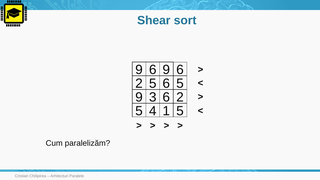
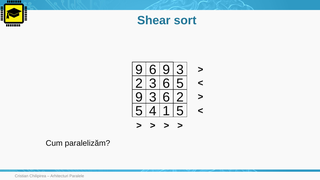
6 9 6: 6 -> 3 (180, 70)
5: 5 -> 3 (153, 84)
